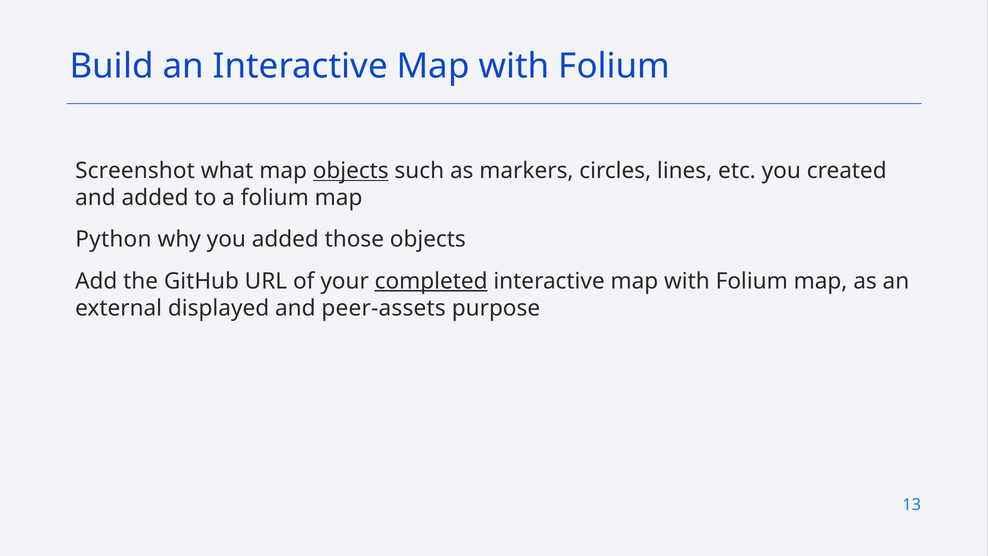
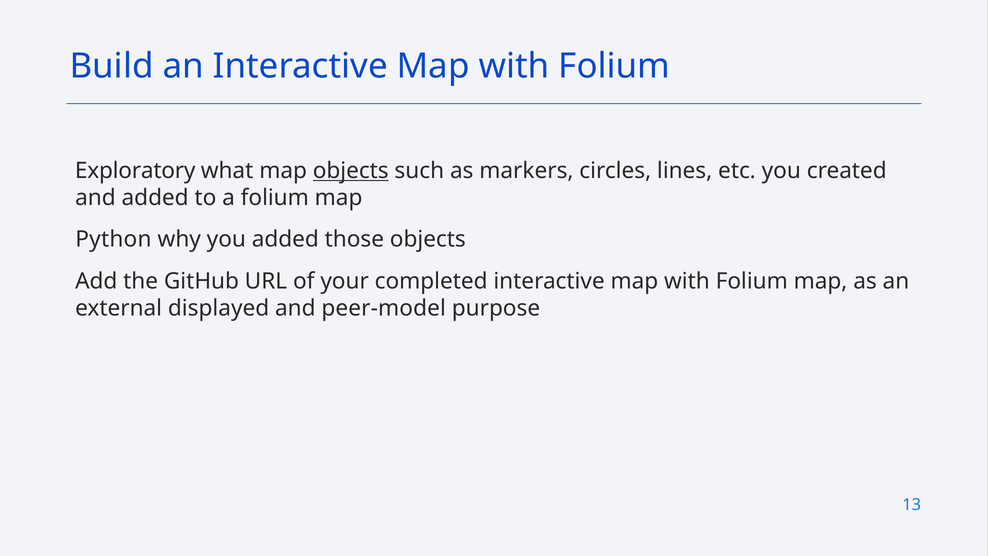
Screenshot: Screenshot -> Exploratory (135, 171)
completed underline: present -> none (431, 281)
peer-assets: peer-assets -> peer-model (384, 308)
